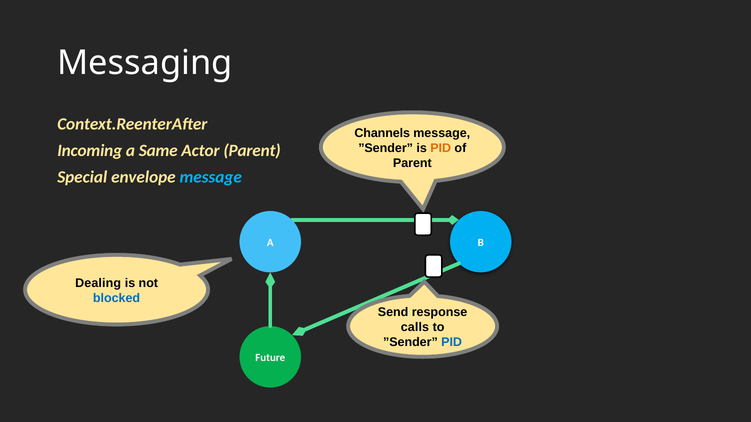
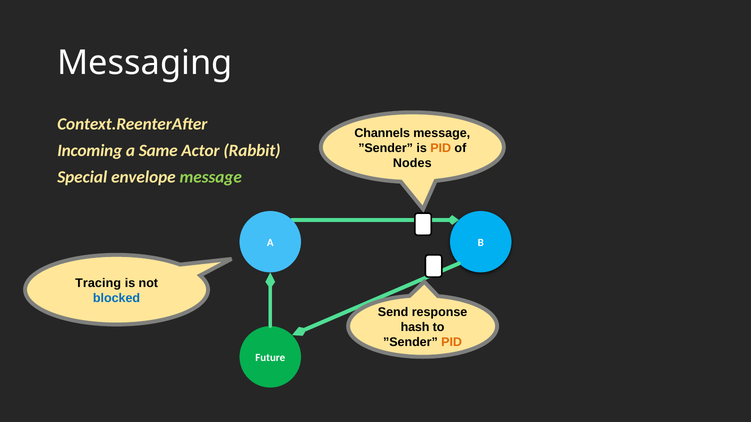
Actor Parent: Parent -> Rabbit (252, 151)
Parent: Parent -> Nodes (412, 163)
message colour: light blue -> light green (211, 177)
Dealing: Dealing -> Tracing (98, 283)
calls: calls -> hash (415, 327)
PID colour: blue -> orange (452, 342)
